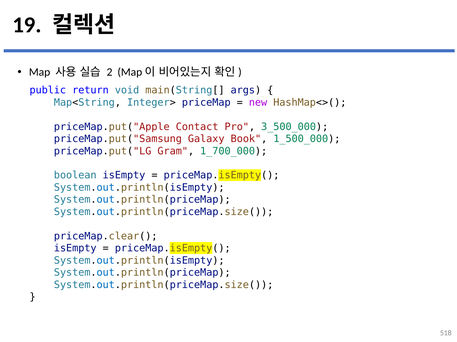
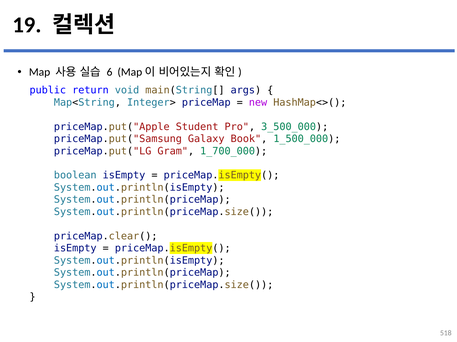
2: 2 -> 6 (110, 72)
Contact: Contact -> Student (197, 127)
